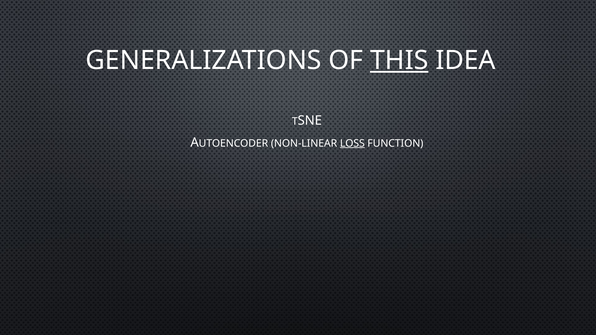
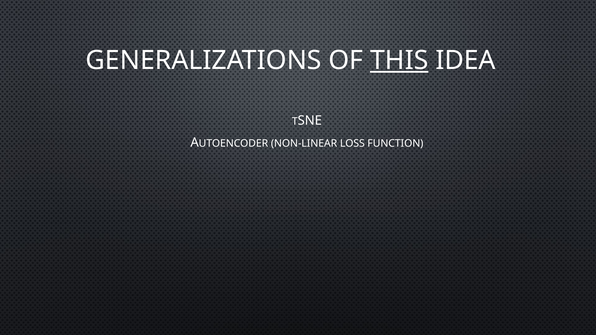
LOSS underline: present -> none (352, 143)
